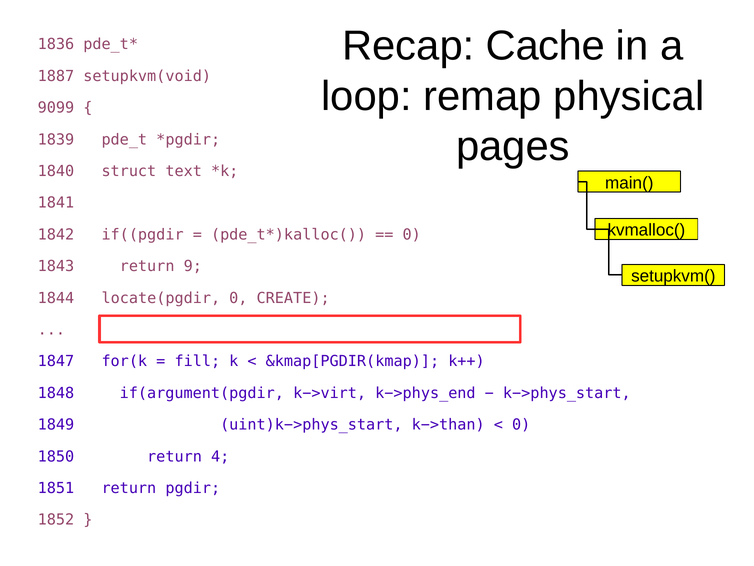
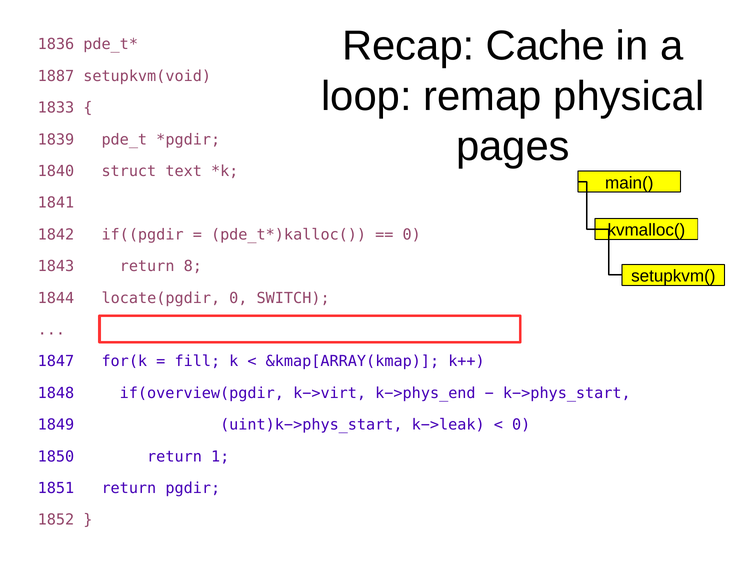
9099: 9099 -> 1833 (56, 108)
9: 9 -> 8 (193, 266)
CREATE: CREATE -> SWITCH (293, 298)
&kmap[PGDIR(kmap: &kmap[PGDIR(kmap -> &kmap[ARRAY(kmap (352, 361)
if(argument(pgdir: if(argument(pgdir -> if(overview(pgdir (202, 393)
k−>than: k−>than -> k−>leak (448, 424)
4: 4 -> 1 (220, 456)
